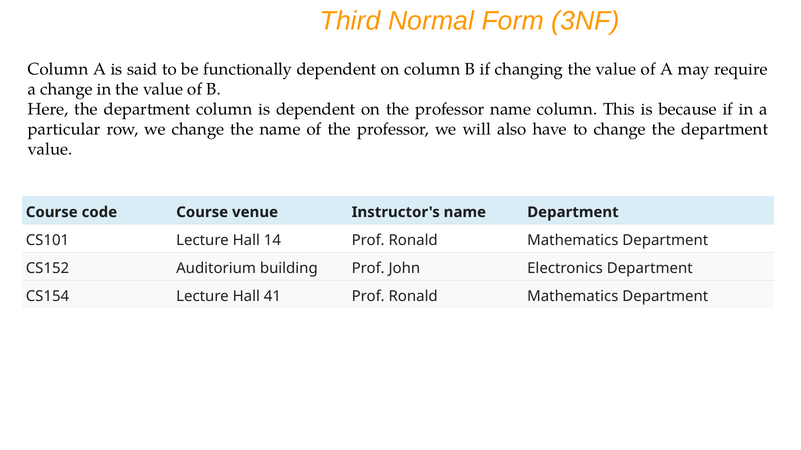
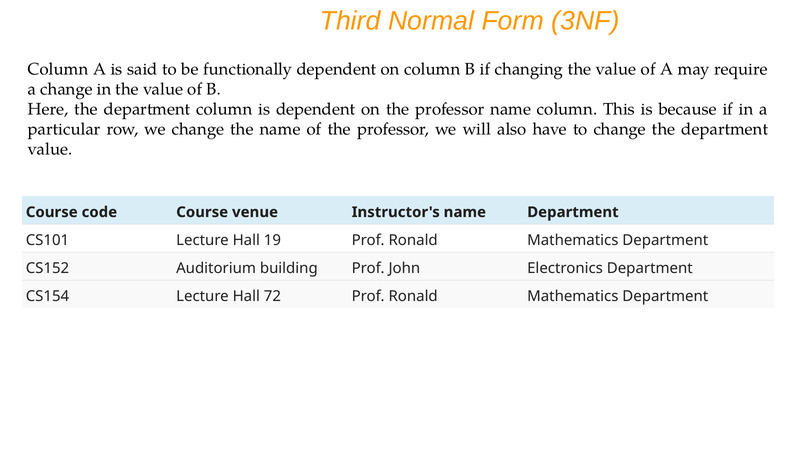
14: 14 -> 19 (272, 240)
41: 41 -> 72 (272, 297)
